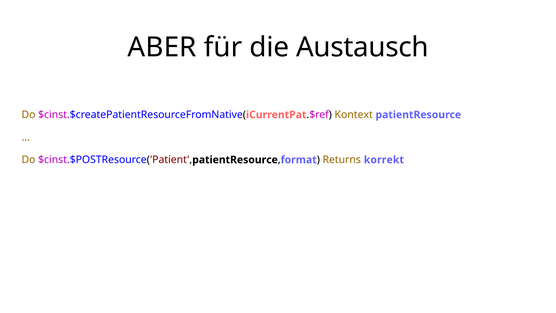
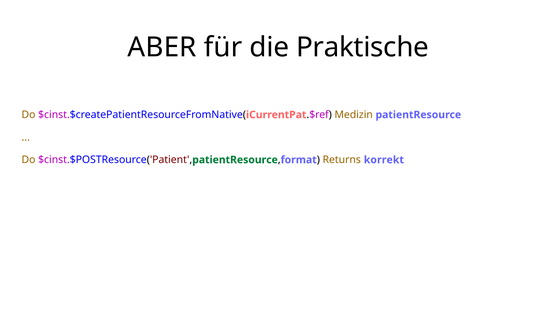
Austausch: Austausch -> Praktische (362, 47)
Kontext: Kontext -> Medizin (354, 115)
patientResource colour: black -> green (235, 160)
